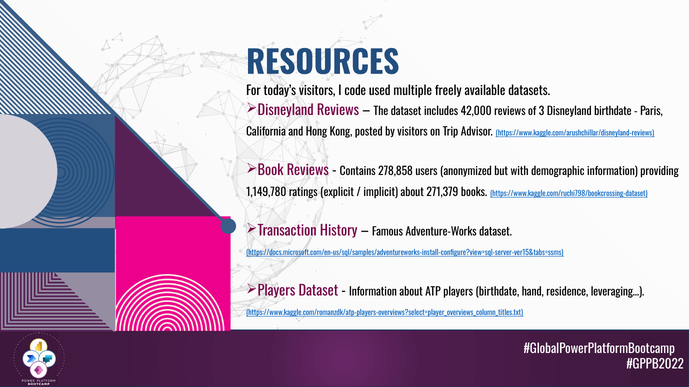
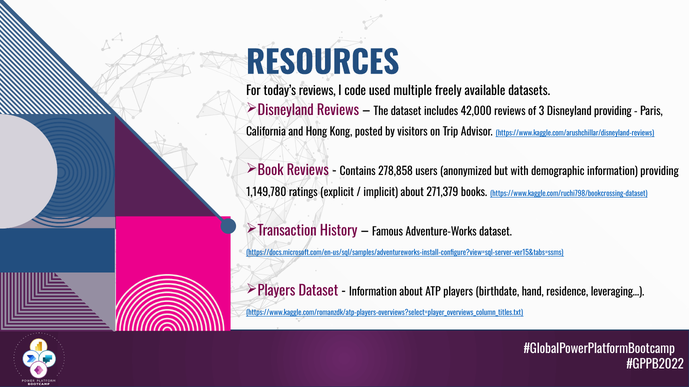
today’s visitors: visitors -> reviews (317, 91)
Disneyland birthdate: birthdate -> providing (613, 112)
